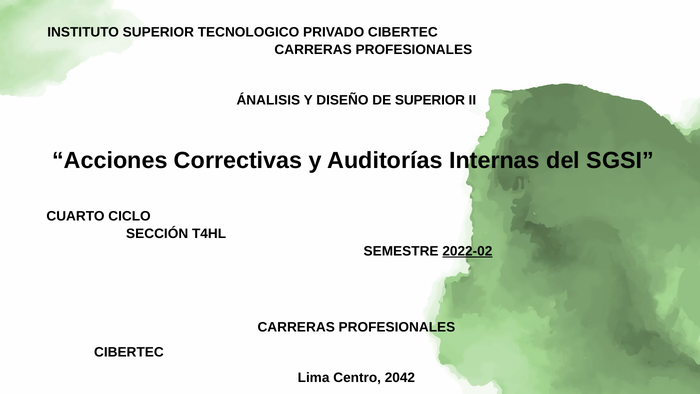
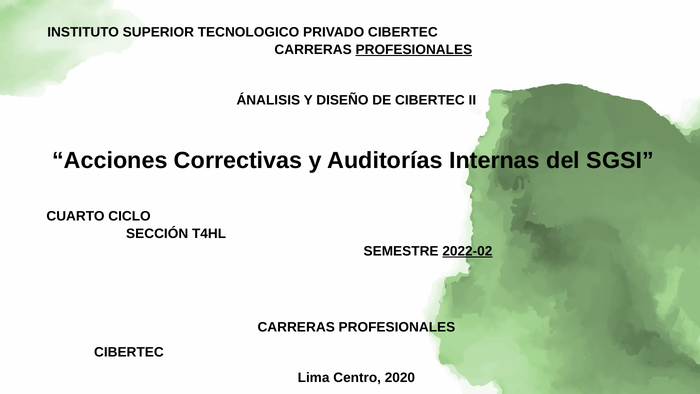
PROFESIONALES underline: none -> present (414, 50)
DE SUPERIOR: SUPERIOR -> CIBERTEC (430, 100)
2042: 2042 -> 2020 (400, 377)
